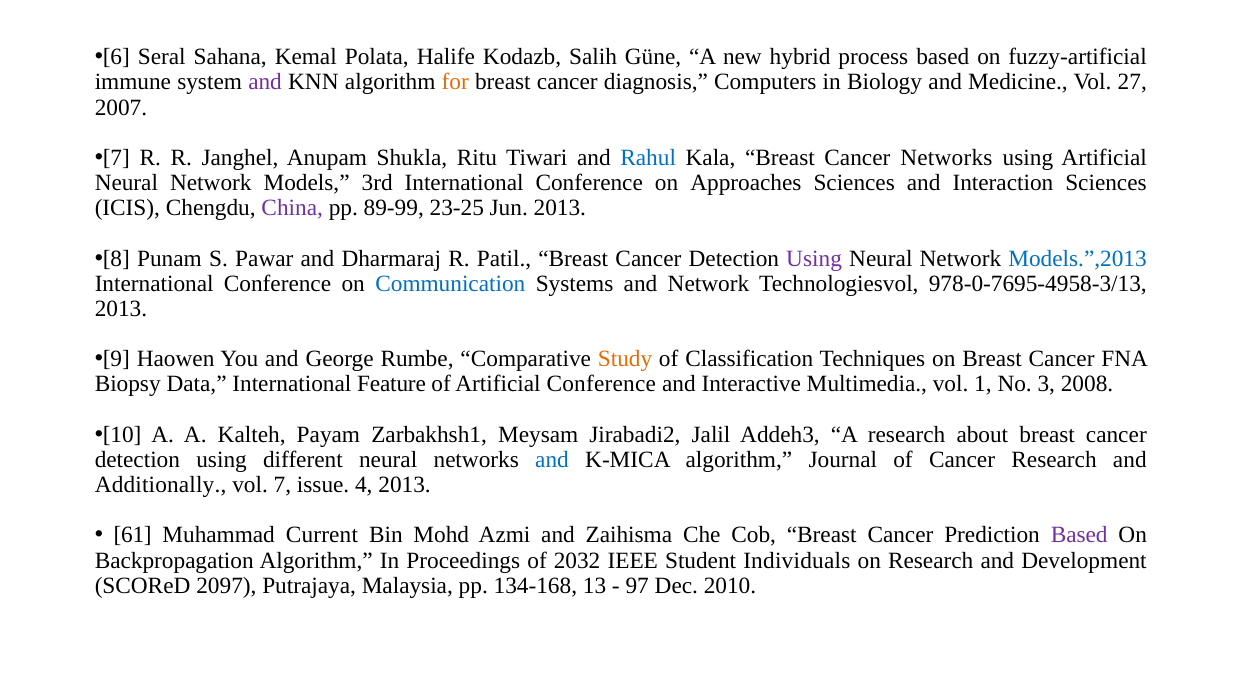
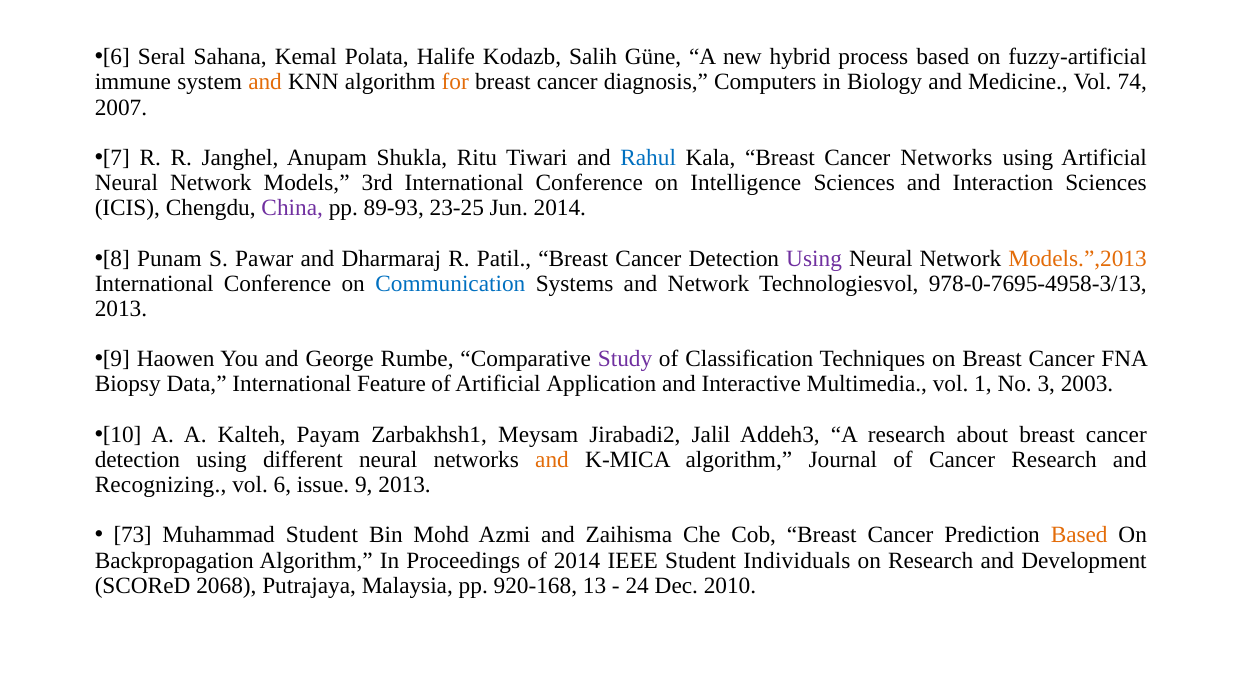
and colour: purple -> orange (265, 82)
27: 27 -> 74 (1132, 82)
Approaches: Approaches -> Intelligence (746, 183)
89-99: 89-99 -> 89-93 (394, 208)
Jun 2013: 2013 -> 2014 (560, 208)
Models.”,2013 colour: blue -> orange (1078, 258)
Study colour: orange -> purple (625, 359)
Artificial Conference: Conference -> Application (601, 384)
2008: 2008 -> 2003 (1087, 384)
and colour: blue -> orange (552, 460)
Additionally: Additionally -> Recognizing (161, 485)
7: 7 -> 6 (282, 485)
4: 4 -> 9 (364, 485)
61: 61 -> 73 (133, 535)
Muhammad Current: Current -> Student (322, 535)
Based colour: purple -> orange (1079, 535)
of 2032: 2032 -> 2014 (577, 560)
2097: 2097 -> 2068 (226, 586)
134-168: 134-168 -> 920-168 (535, 586)
97: 97 -> 24 (637, 586)
